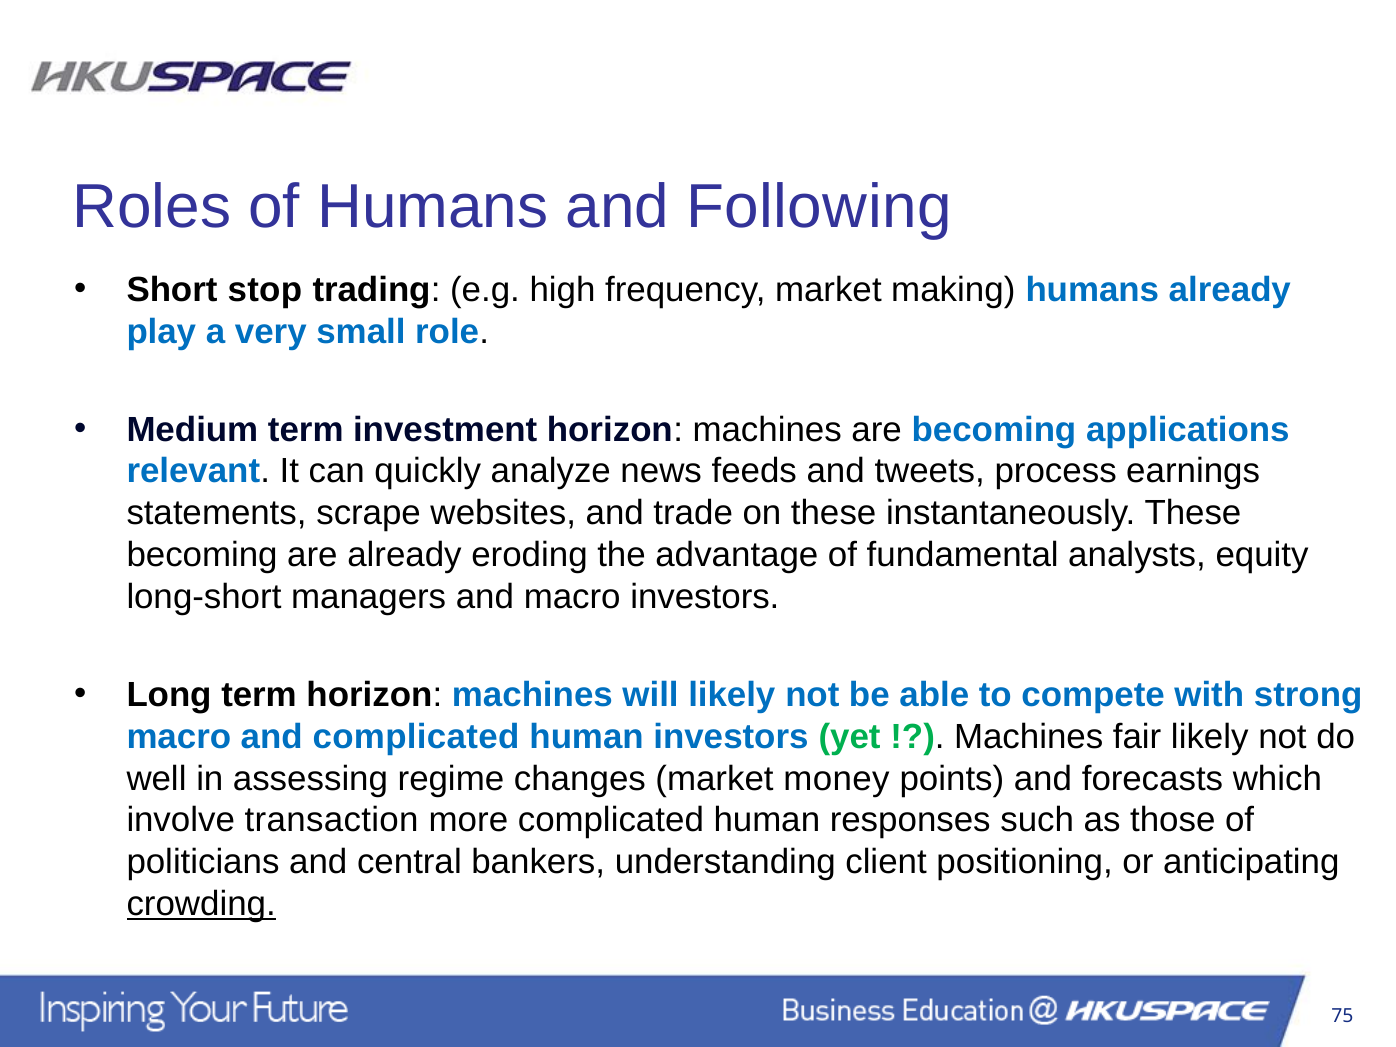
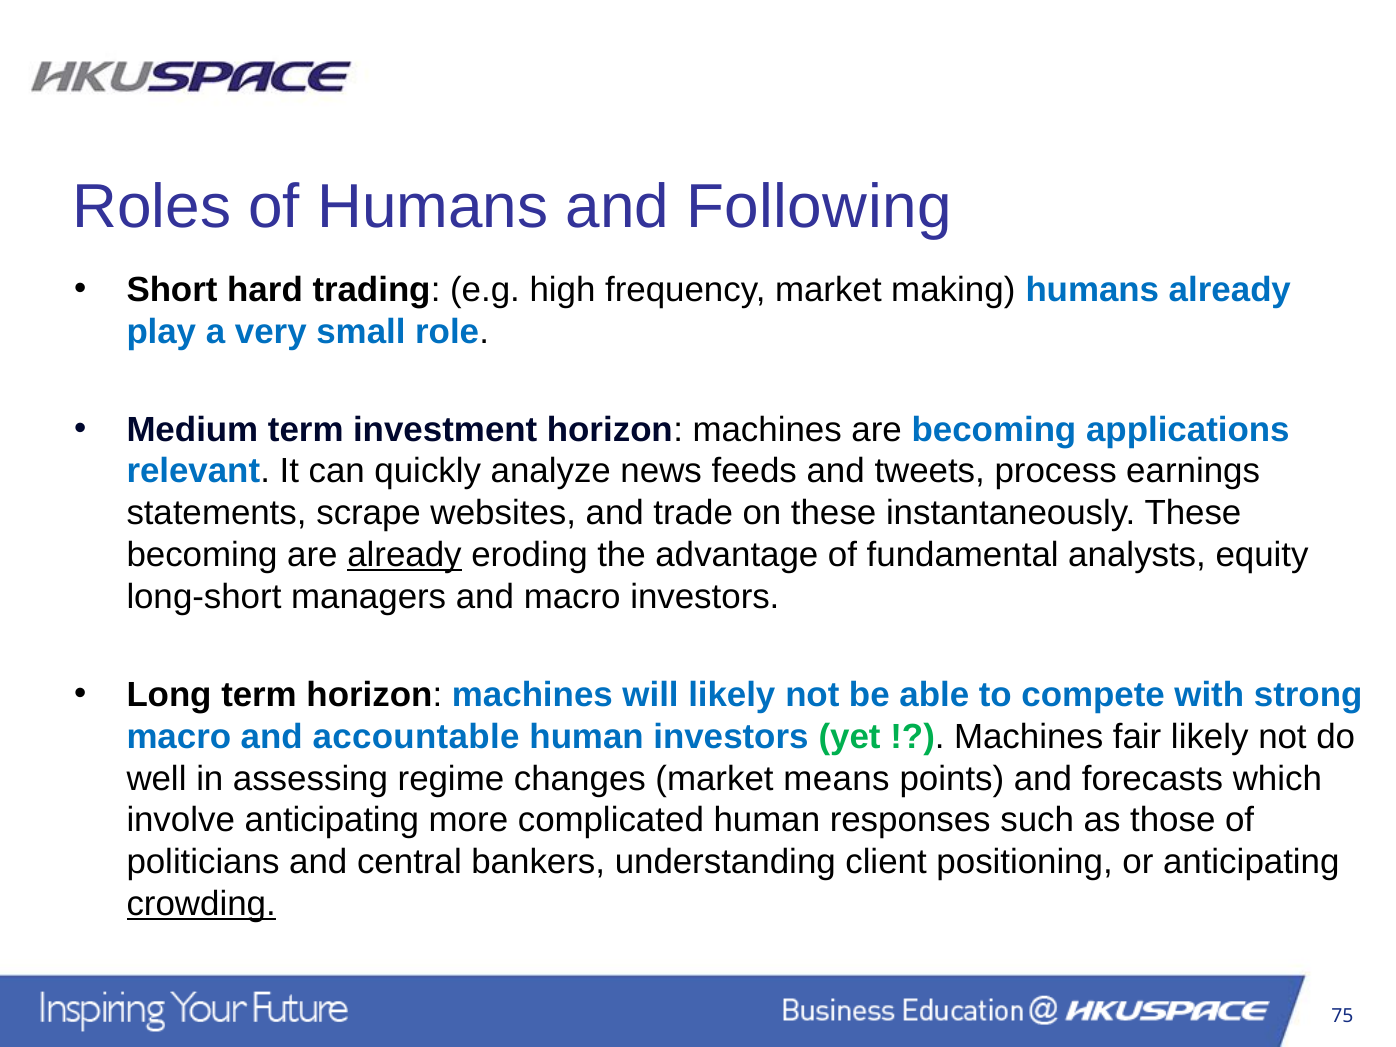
stop: stop -> hard (265, 290)
already underline: none -> present (404, 555)
and complicated: complicated -> accountable (416, 737)
money: money -> means (836, 778)
involve transaction: transaction -> anticipating (332, 820)
